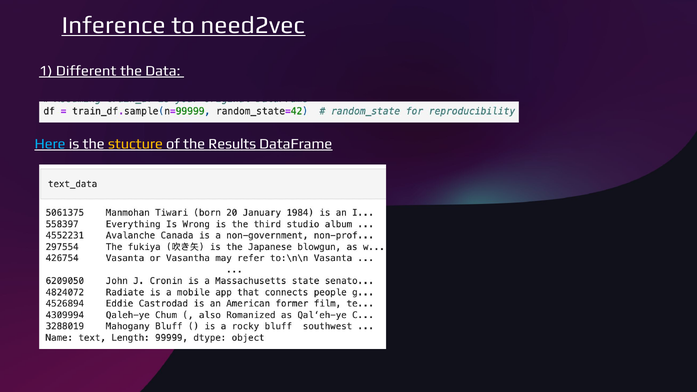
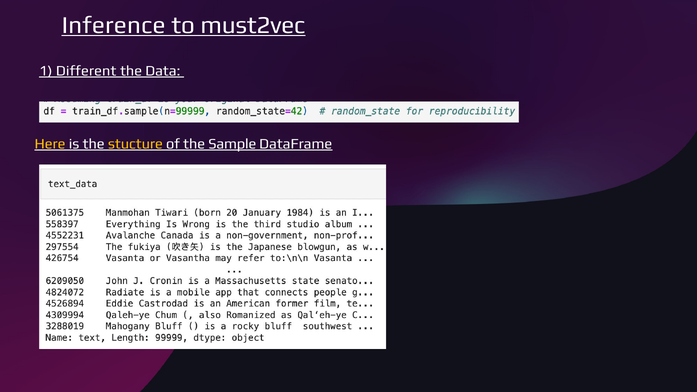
need2vec: need2vec -> must2vec (253, 25)
Here colour: light blue -> yellow (50, 144)
Results: Results -> Sample (232, 144)
